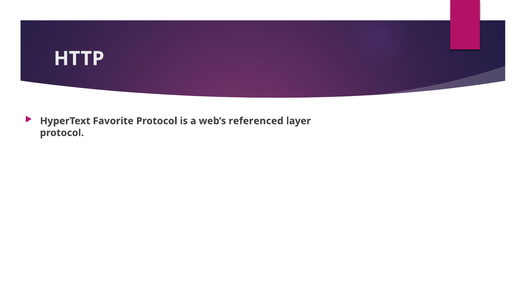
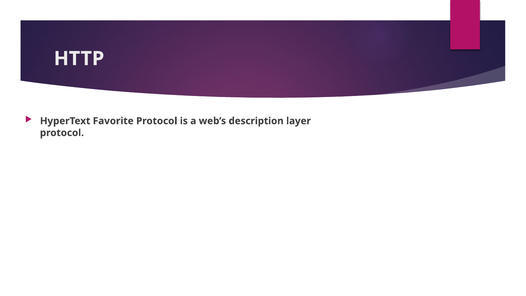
referenced: referenced -> description (256, 121)
